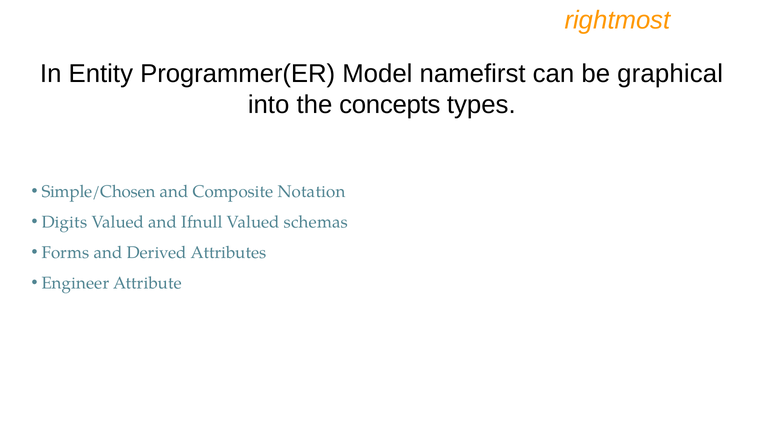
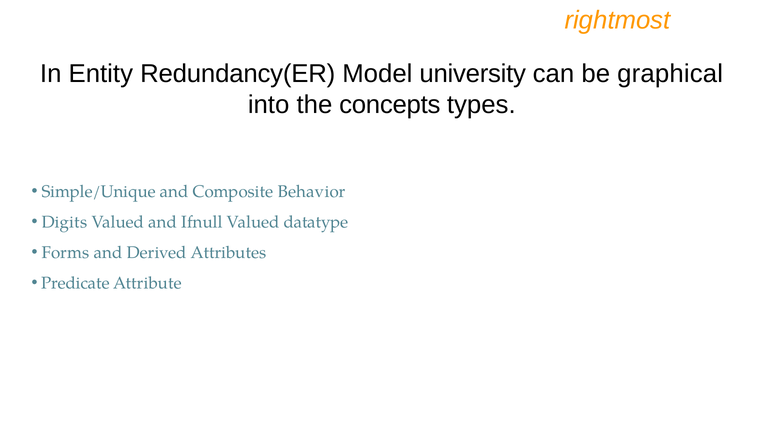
Programmer(ER: Programmer(ER -> Redundancy(ER (238, 74)
namefirst: namefirst -> university (473, 74)
Simple/Chosen: Simple/Chosen -> Simple/Unique (99, 192)
Notation: Notation -> Behavior (312, 192)
schemas: schemas -> datatype (316, 222)
Engineer: Engineer -> Predicate (75, 283)
